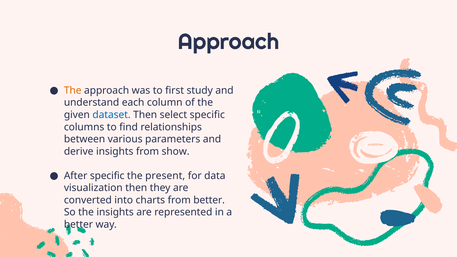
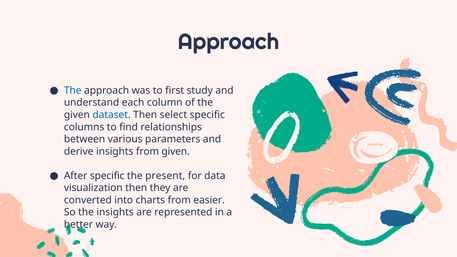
The colour: orange -> blue (73, 90)
from show: show -> given (176, 151)
from better: better -> easier (209, 200)
